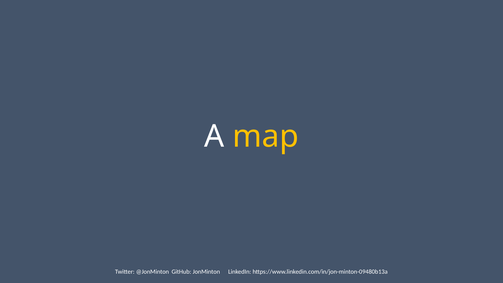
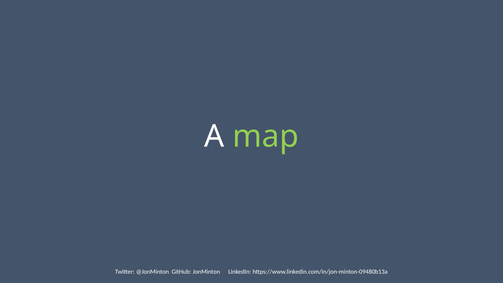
map colour: yellow -> light green (266, 136)
